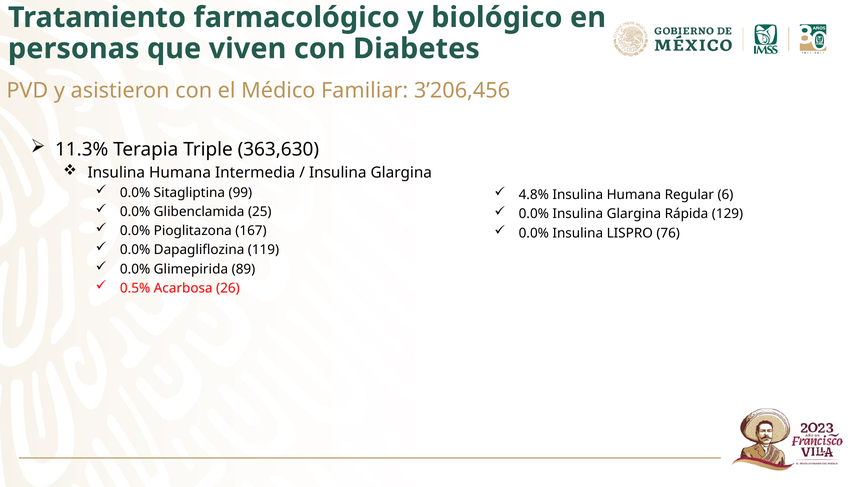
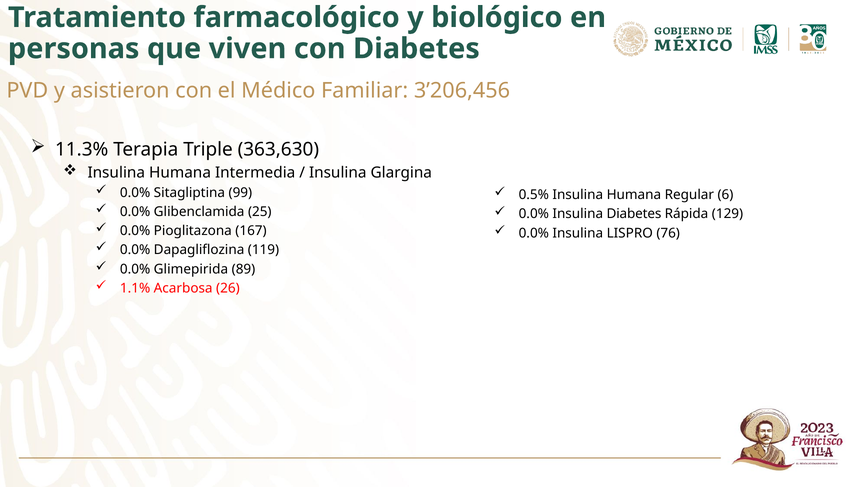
4.8%: 4.8% -> 0.5% (534, 195)
0.0% Insulina Glargina: Glargina -> Diabetes (634, 214)
0.5%: 0.5% -> 1.1% (135, 288)
